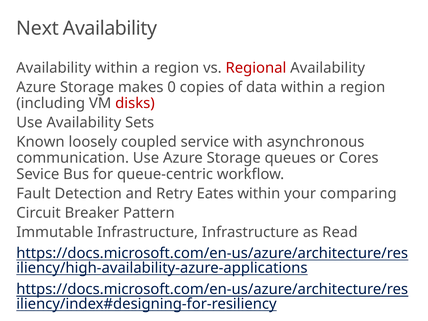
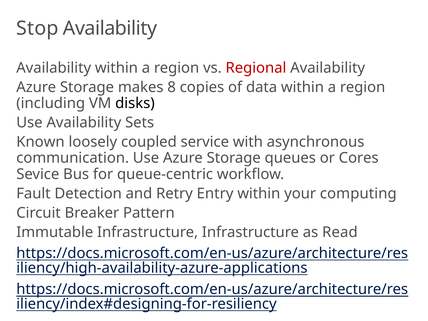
Next: Next -> Stop (37, 28)
0: 0 -> 8 (172, 87)
disks colour: red -> black (135, 103)
Eates: Eates -> Entry (215, 194)
comparing: comparing -> computing (358, 194)
